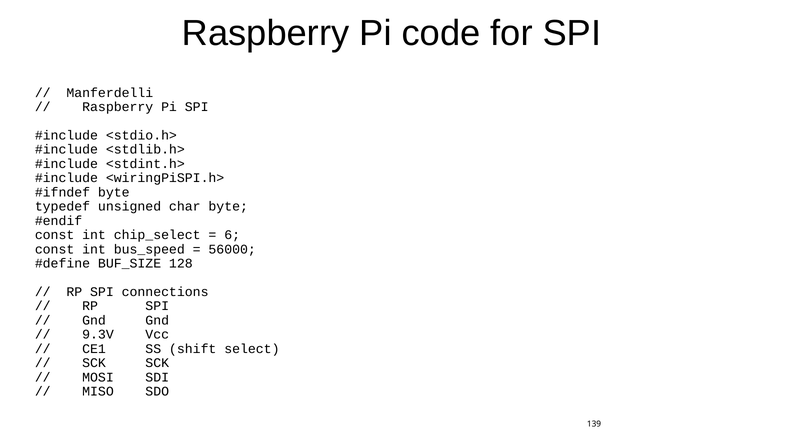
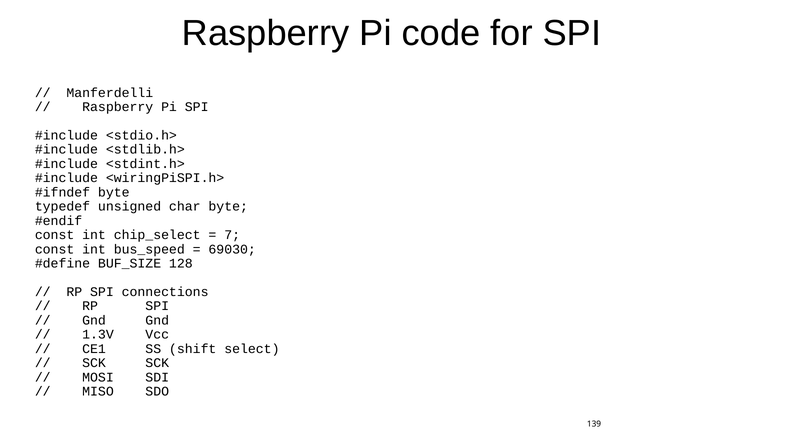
6: 6 -> 7 (232, 235)
56000: 56000 -> 69030 (232, 249)
9.3V: 9.3V -> 1.3V (98, 335)
